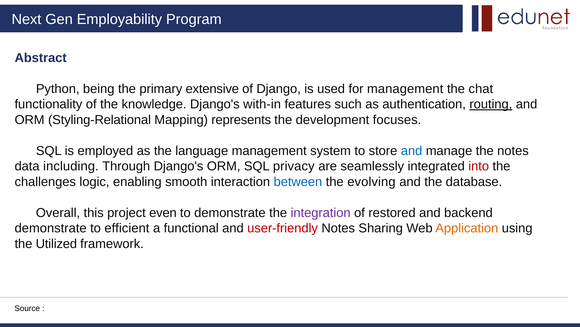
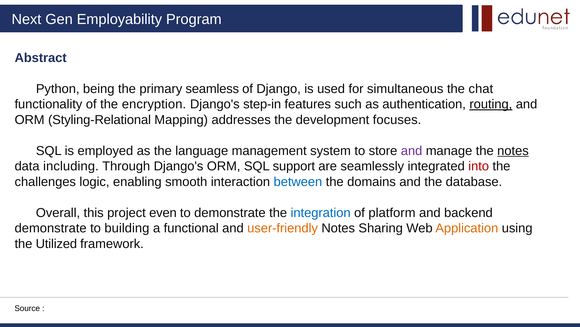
extensive: extensive -> seamless (212, 89)
for management: management -> simultaneous (405, 89)
knowledge: knowledge -> encryption (154, 104)
with-in: with-in -> step-in (262, 104)
represents: represents -> addresses (241, 120)
and colour: blue -> purple (412, 150)
notes underline: none -> present (513, 150)
privacy: privacy -> support (294, 166)
evolving: evolving -> domains (372, 181)
integration colour: purple -> blue (321, 212)
restored: restored -> platform (392, 212)
efficient: efficient -> building (127, 228)
user-friendly colour: red -> orange (283, 228)
